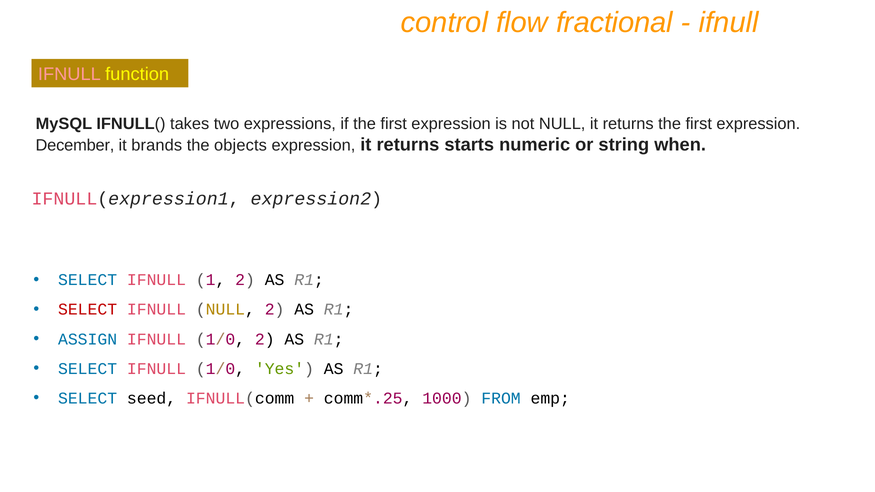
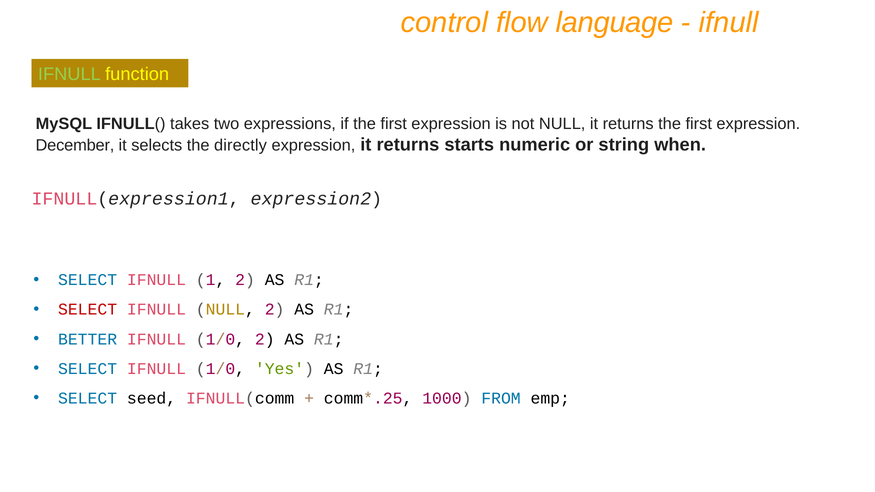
fractional: fractional -> language (615, 23)
IFNULL colour: pink -> light green (69, 74)
brands: brands -> selects (157, 145)
objects: objects -> directly (240, 145)
ASSIGN: ASSIGN -> BETTER (88, 339)
